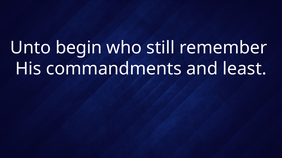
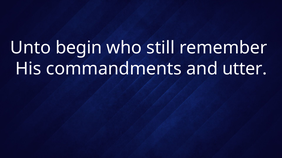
least: least -> utter (245, 69)
